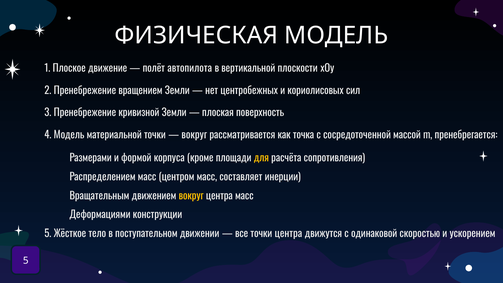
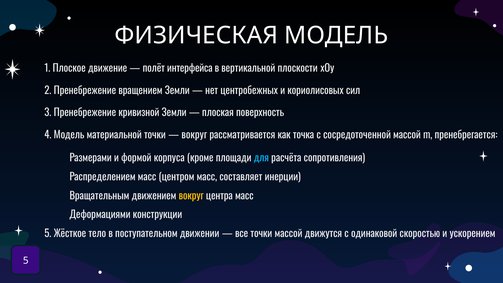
автопилота: автопилота -> интерфейса (190, 68)
для colour: yellow -> light blue (261, 158)
точки центра: центра -> массой (288, 234)
